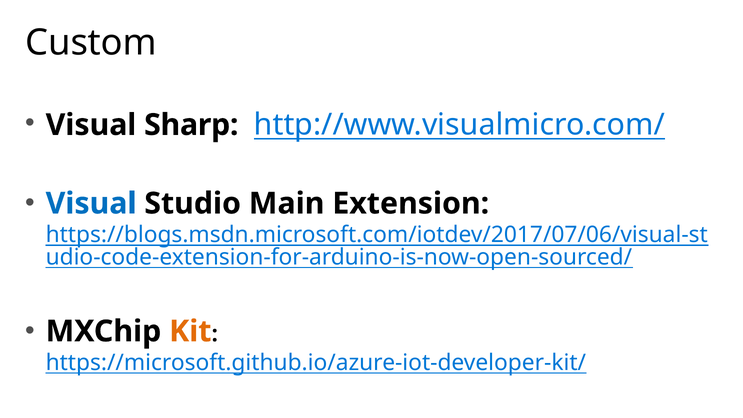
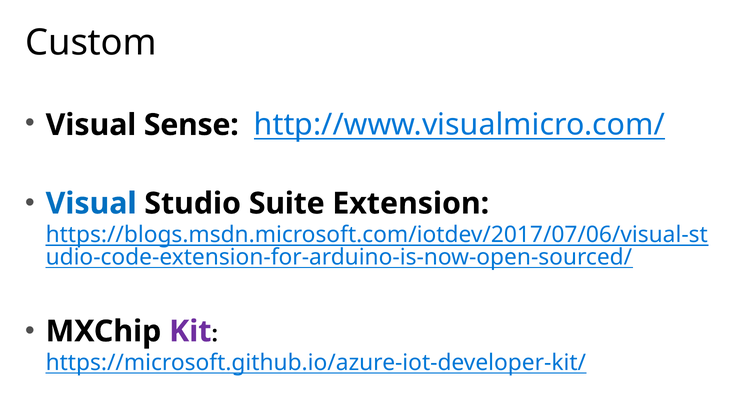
Sharp: Sharp -> Sense (191, 125)
Main: Main -> Suite (287, 203)
Kit colour: orange -> purple (190, 331)
